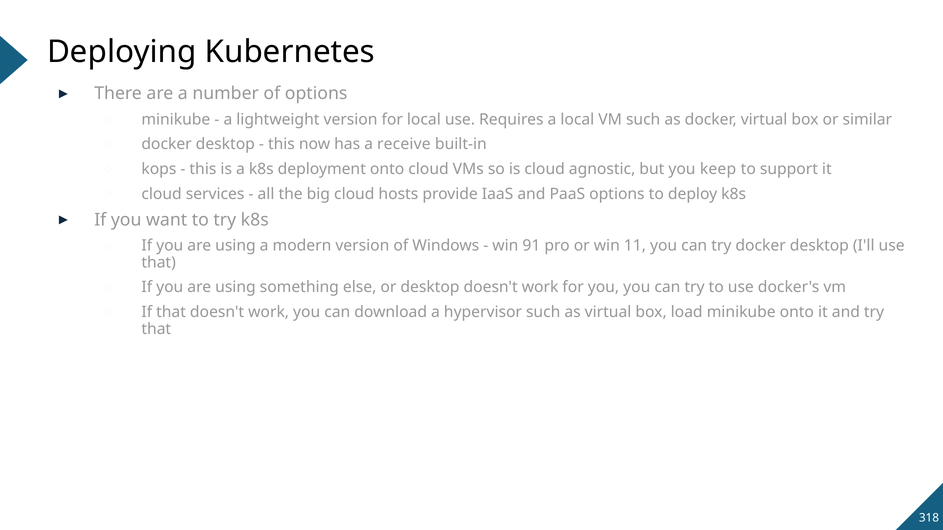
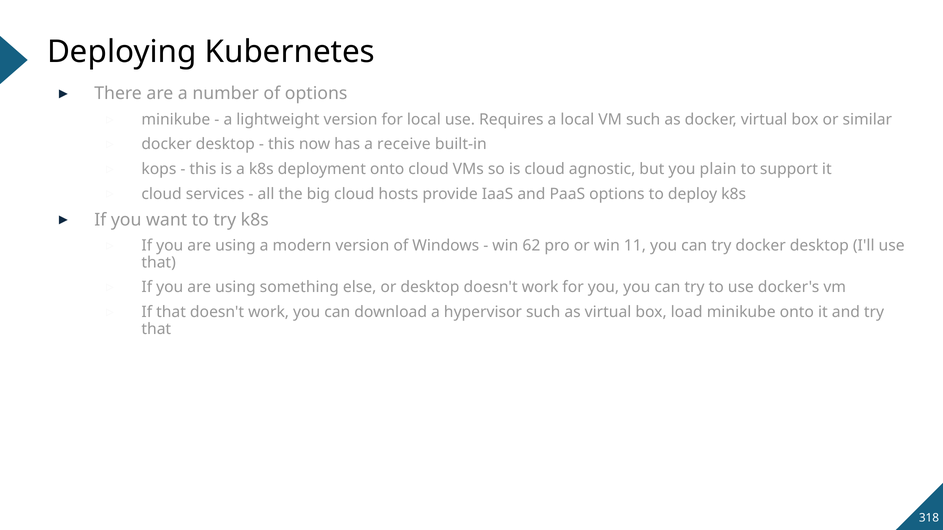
keep: keep -> plain (718, 169)
91: 91 -> 62 (531, 246)
